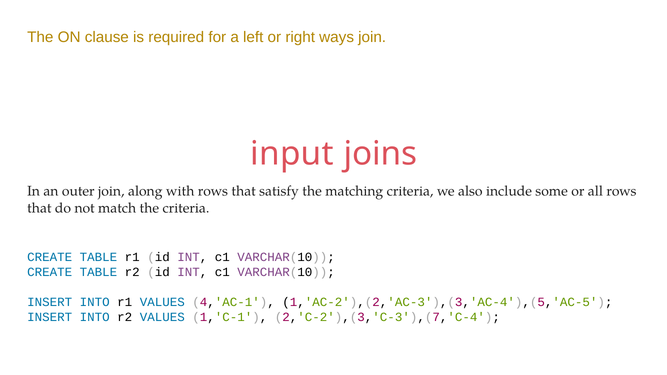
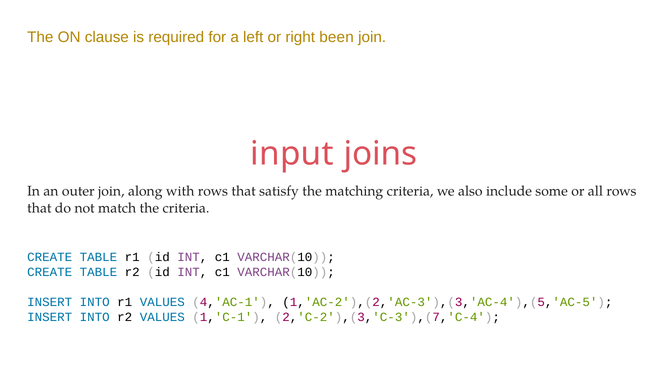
ways: ways -> been (337, 37)
